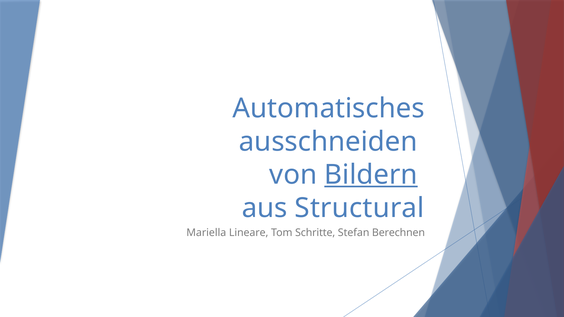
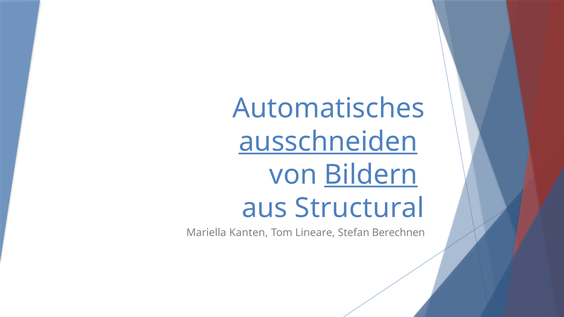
ausschneiden underline: none -> present (328, 142)
Lineare: Lineare -> Kanten (249, 233)
Schritte: Schritte -> Lineare (315, 233)
